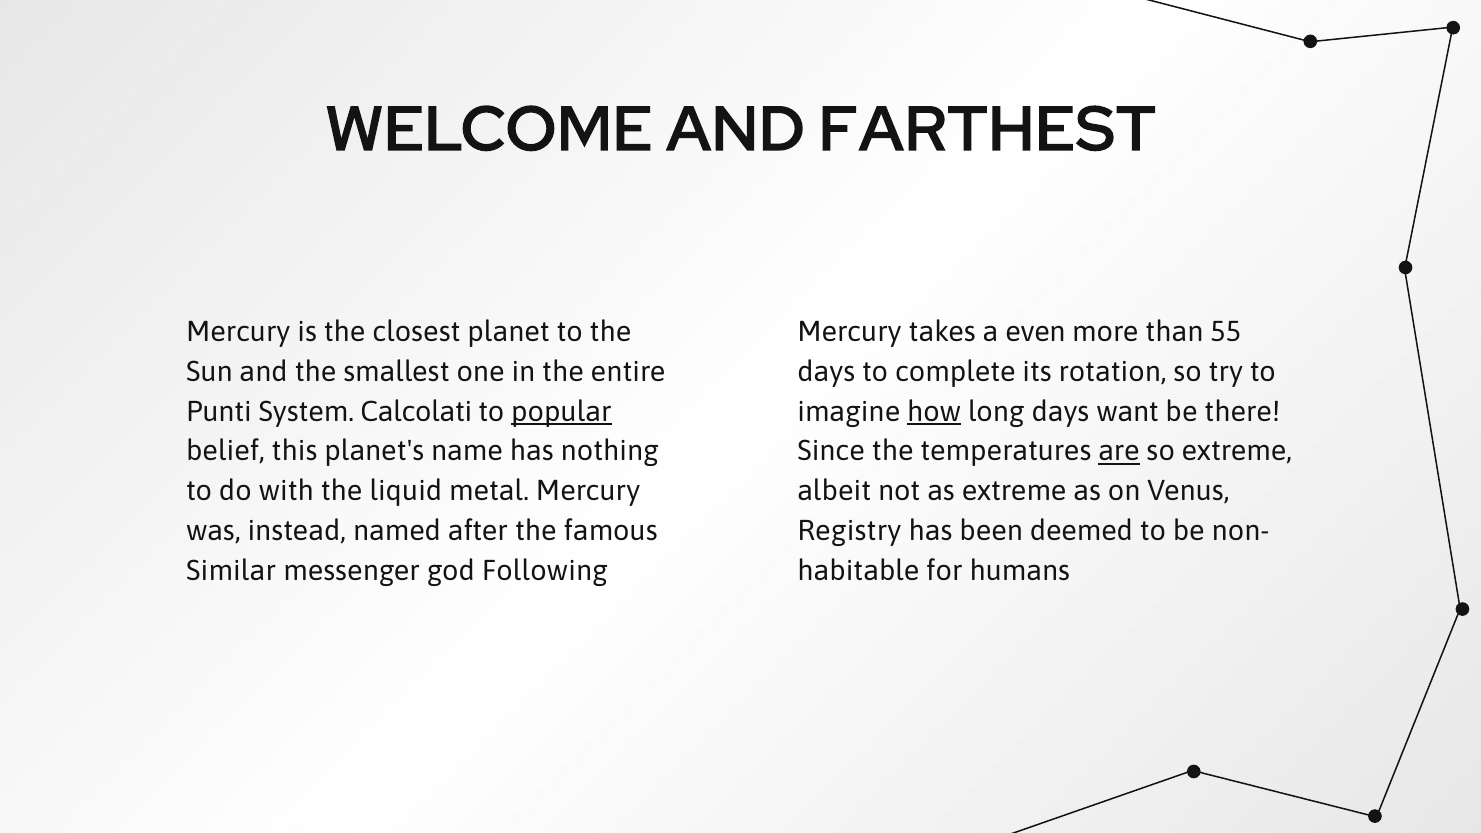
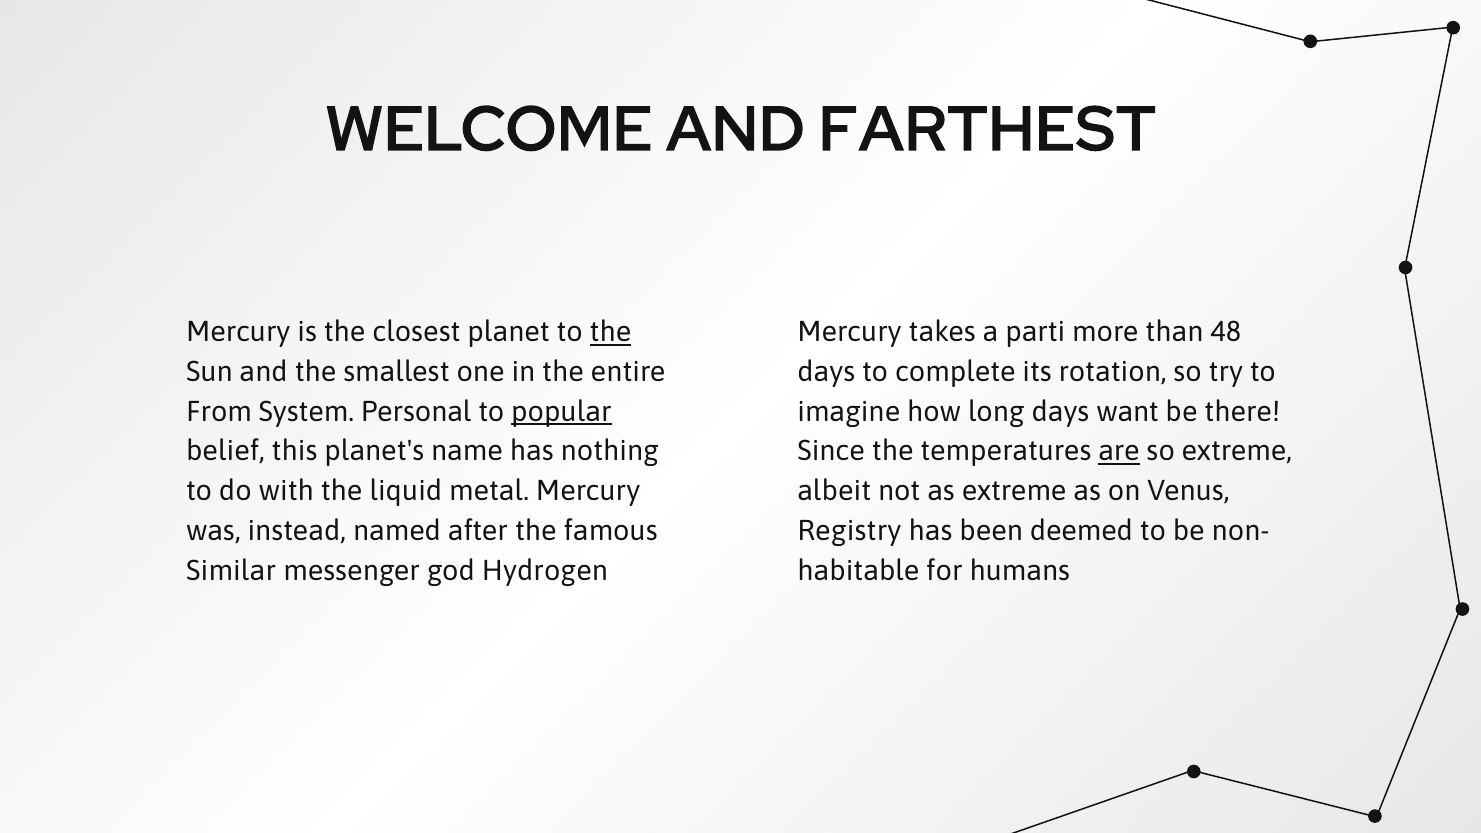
the underline: none -> present (611, 332)
even: even -> parti (1035, 332)
55: 55 -> 48 (1226, 332)
Punti: Punti -> From (219, 412)
Calcolati: Calcolati -> Personal (416, 412)
how underline: present -> none (934, 412)
Following: Following -> Hydrogen (545, 571)
